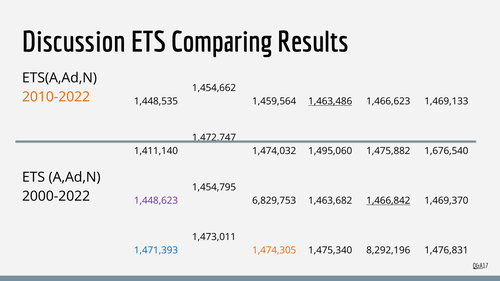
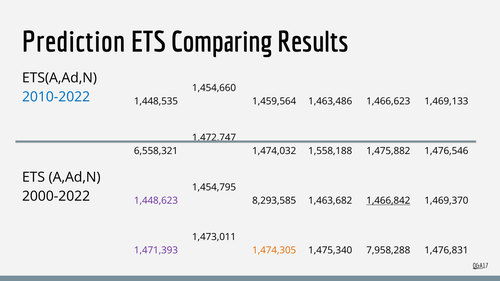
Discussion: Discussion -> Prediction (74, 42)
1,454,662: 1,454,662 -> 1,454,660 (214, 88)
2010-2022 colour: orange -> blue (56, 97)
1,463,486 underline: present -> none (330, 101)
1,411,140: 1,411,140 -> 6,558,321 (156, 151)
1,495,060: 1,495,060 -> 1,558,188 (330, 151)
1,676,540: 1,676,540 -> 1,476,546 (446, 151)
6,829,753: 6,829,753 -> 8,293,585 (274, 201)
1,471,393 colour: blue -> purple (156, 251)
8,292,196: 8,292,196 -> 7,958,288 (388, 251)
